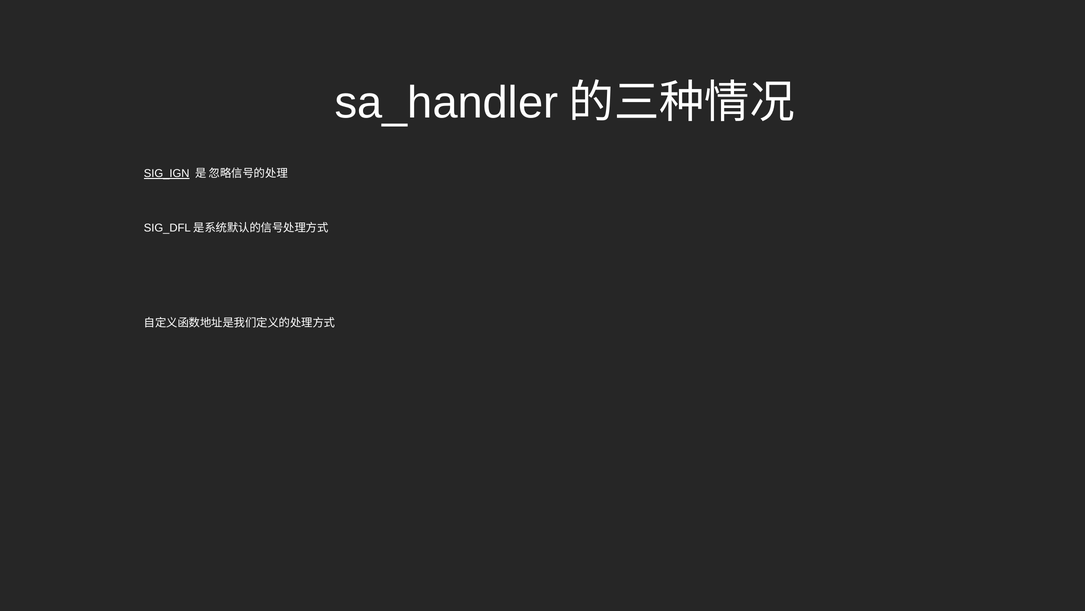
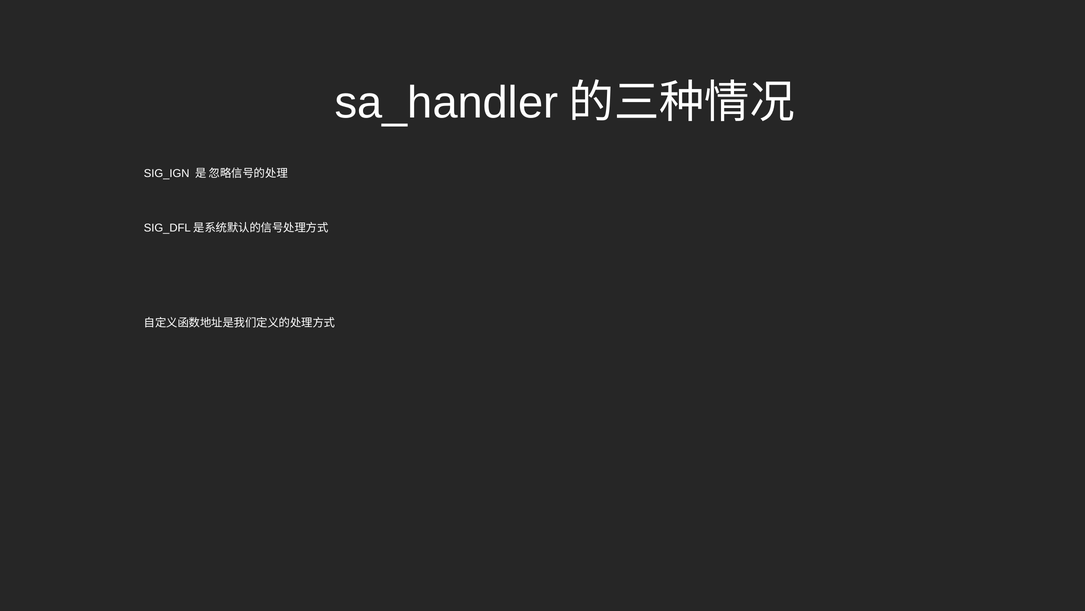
SIG_IGN underline: present -> none (167, 173)
